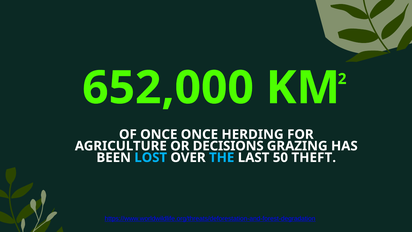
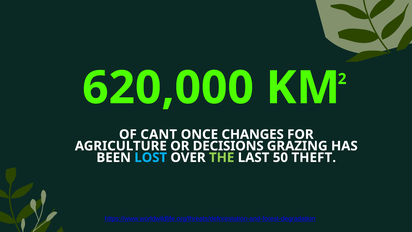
652,000: 652,000 -> 620,000 (168, 88)
OF ONCE: ONCE -> CANT (159, 134)
HERDING: HERDING -> CHANGES (253, 134)
THE colour: light blue -> light green (222, 157)
